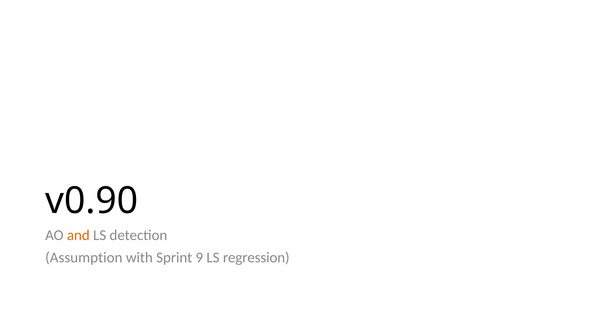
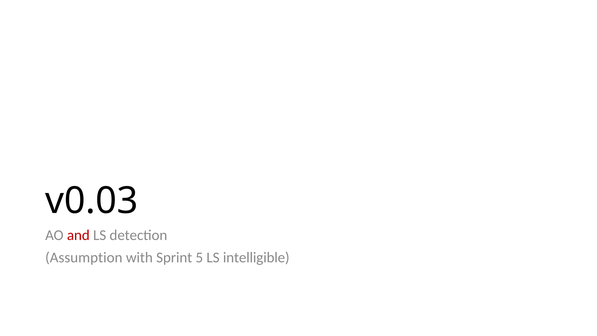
v0.90: v0.90 -> v0.03 (92, 201)
and colour: orange -> red (78, 235)
9: 9 -> 5 (199, 257)
regression: regression -> intelligible (256, 257)
